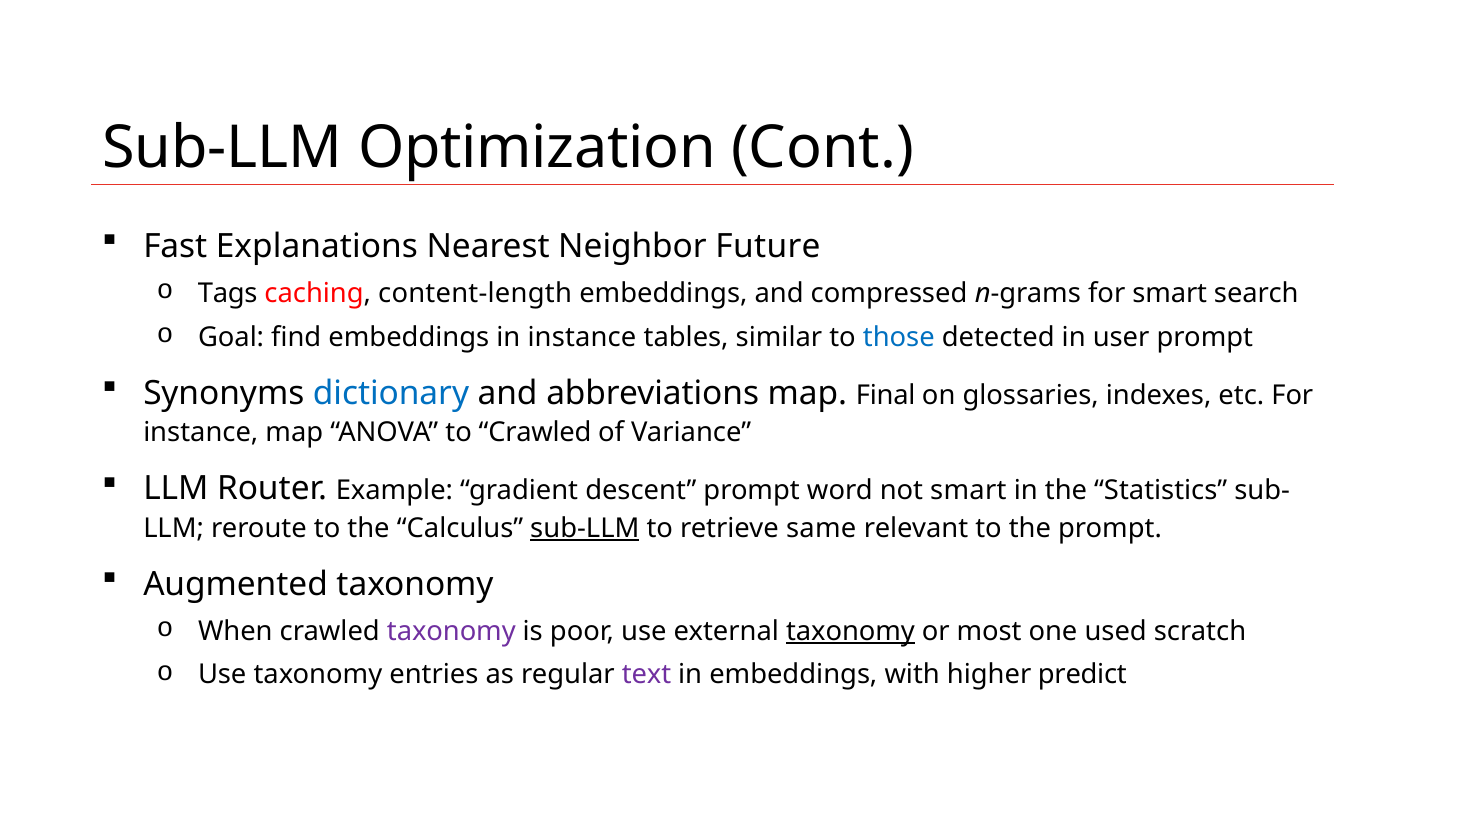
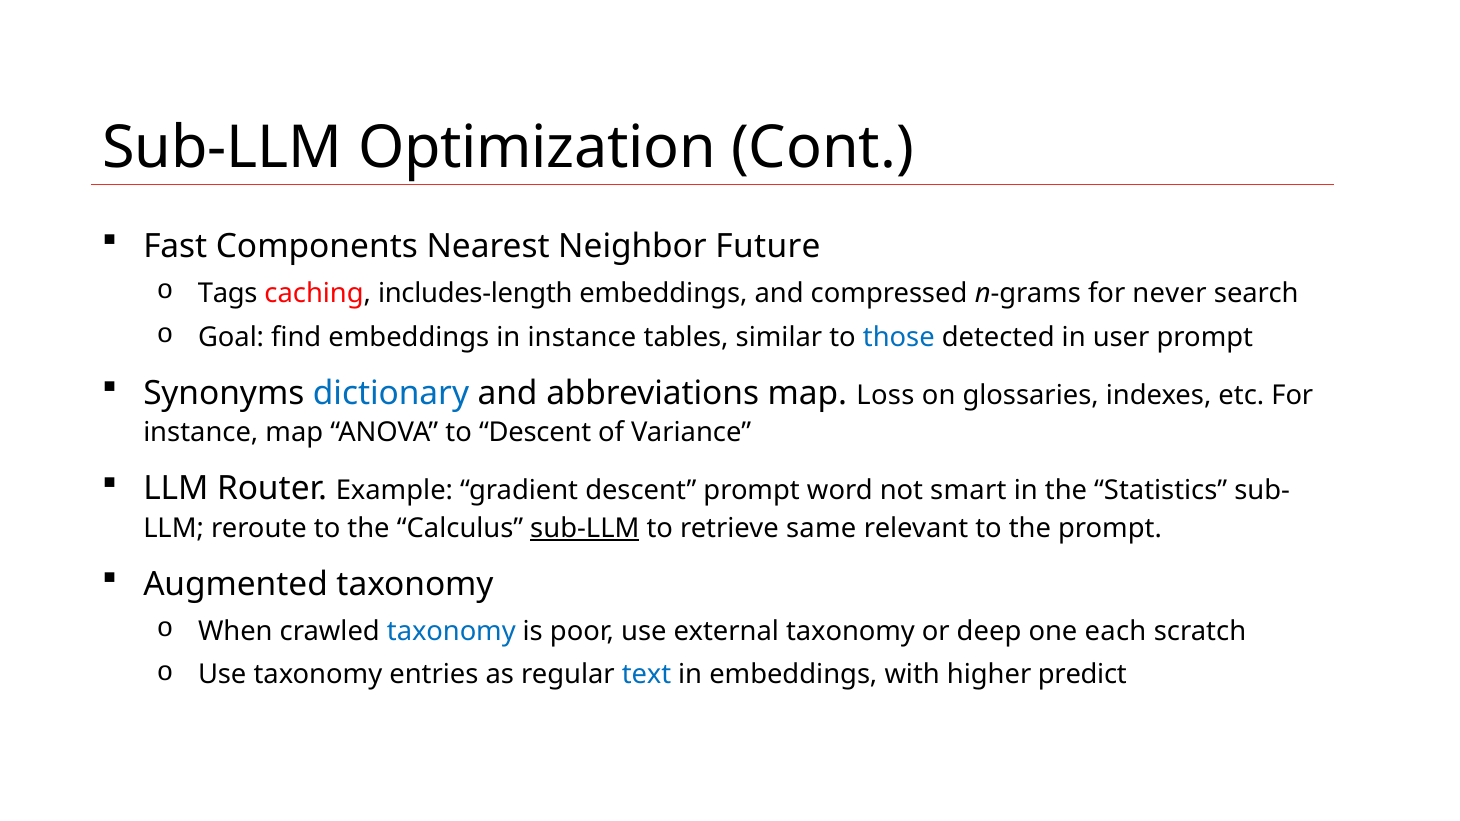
Explanations: Explanations -> Components (317, 247)
content-length: content-length -> includes-length (475, 293)
for smart: smart -> never (1170, 293)
Final: Final -> Loss (885, 395)
to Crawled: Crawled -> Descent (535, 433)
taxonomy colour: purple -> blue (451, 631)
taxonomy underline: present -> none (850, 631)
most: most -> deep (989, 631)
used: used -> each (1115, 631)
text colour: purple -> blue (647, 675)
